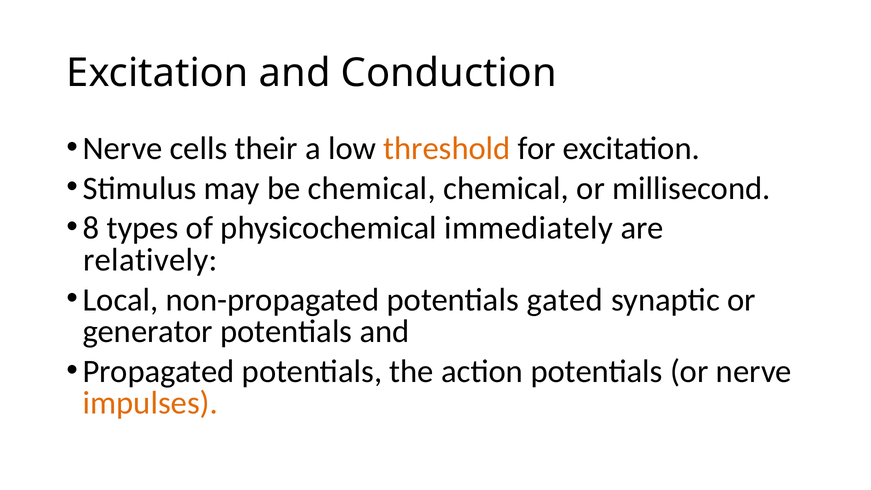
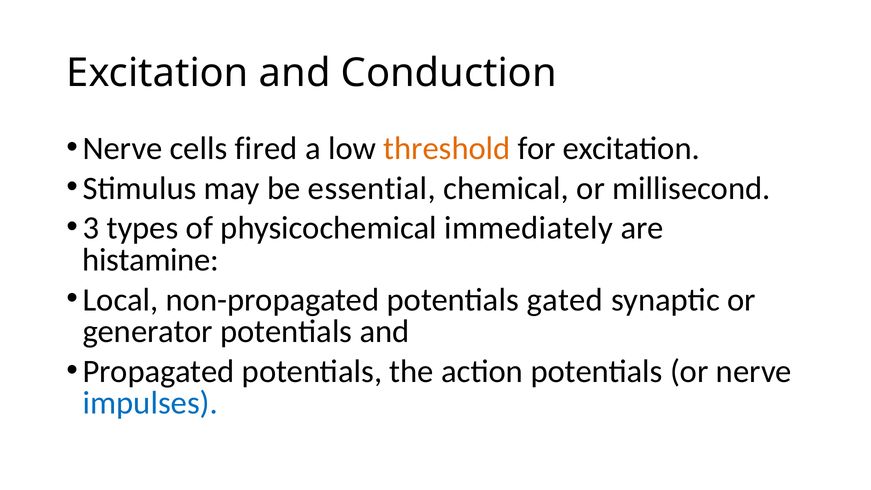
their: their -> fired (266, 148)
be chemical: chemical -> essential (372, 188)
8: 8 -> 3 (91, 228)
relatively: relatively -> histamine (151, 260)
impulses colour: orange -> blue (150, 403)
